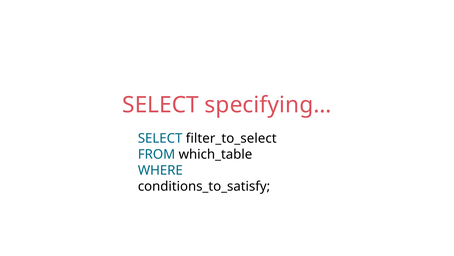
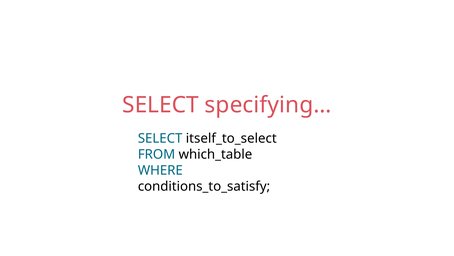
filter_to_select: filter_to_select -> itself_to_select (231, 138)
